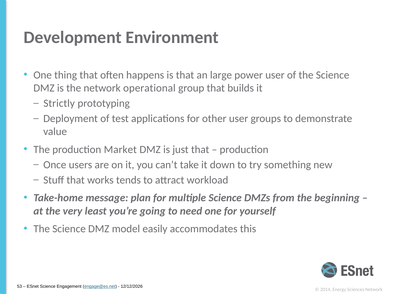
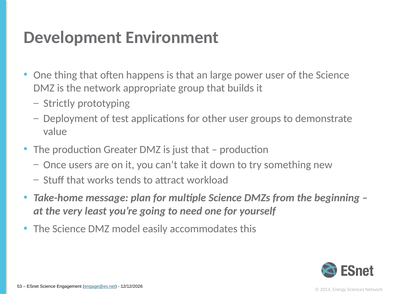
operational: operational -> appropriate (149, 88)
Market: Market -> Greater (120, 150)
